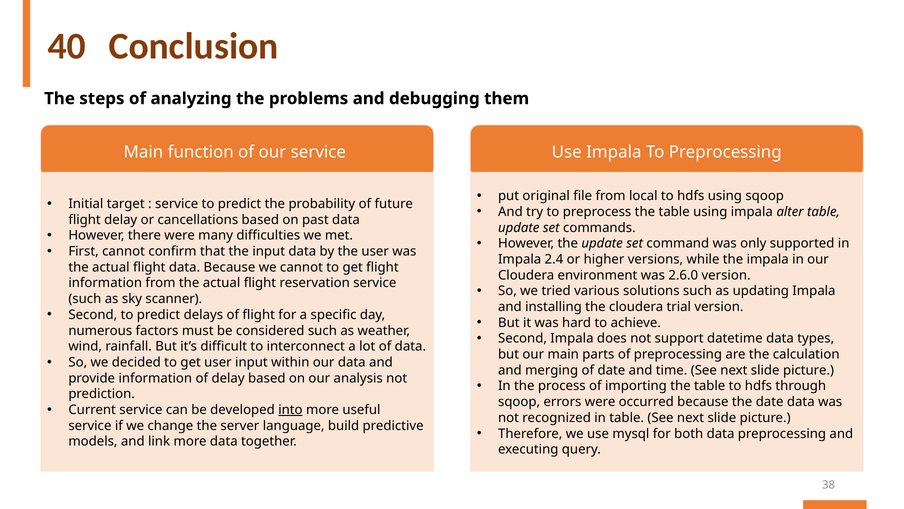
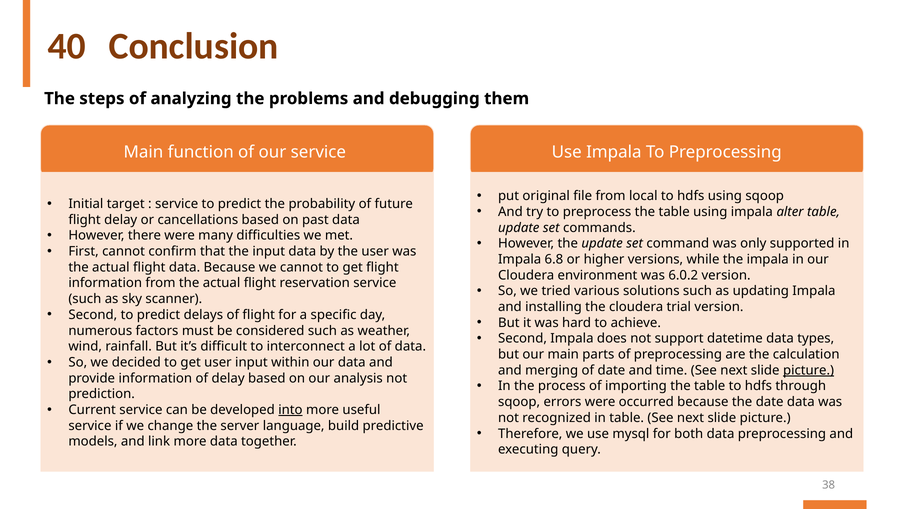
2.4: 2.4 -> 6.8 (554, 259)
2.6.0: 2.6.0 -> 6.0.2 (683, 275)
picture underline: none -> present (809, 370)
